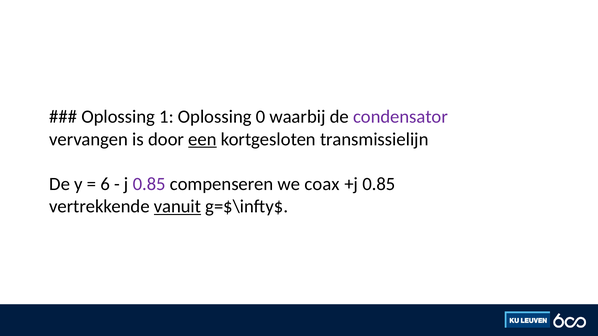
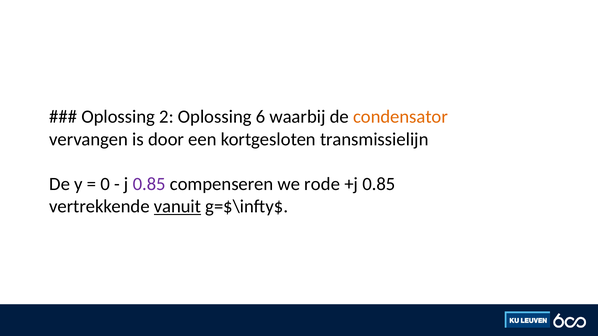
1: 1 -> 2 (166, 117)
0: 0 -> 6 (261, 117)
condensator colour: purple -> orange (400, 117)
een underline: present -> none (202, 139)
6: 6 -> 0 (105, 184)
coax: coax -> rode (322, 184)
